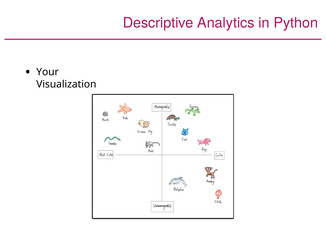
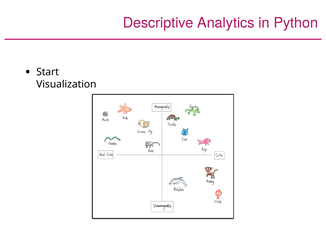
Your: Your -> Start (48, 72)
